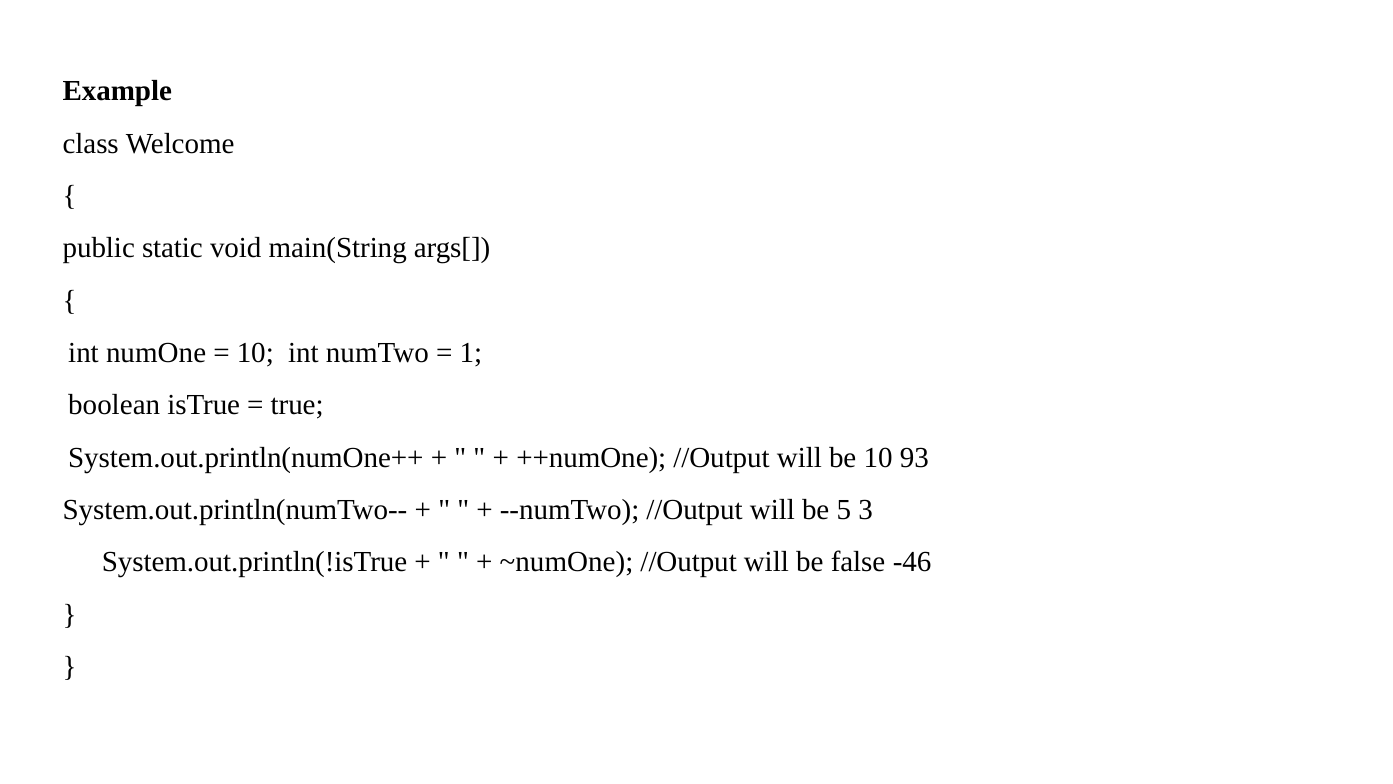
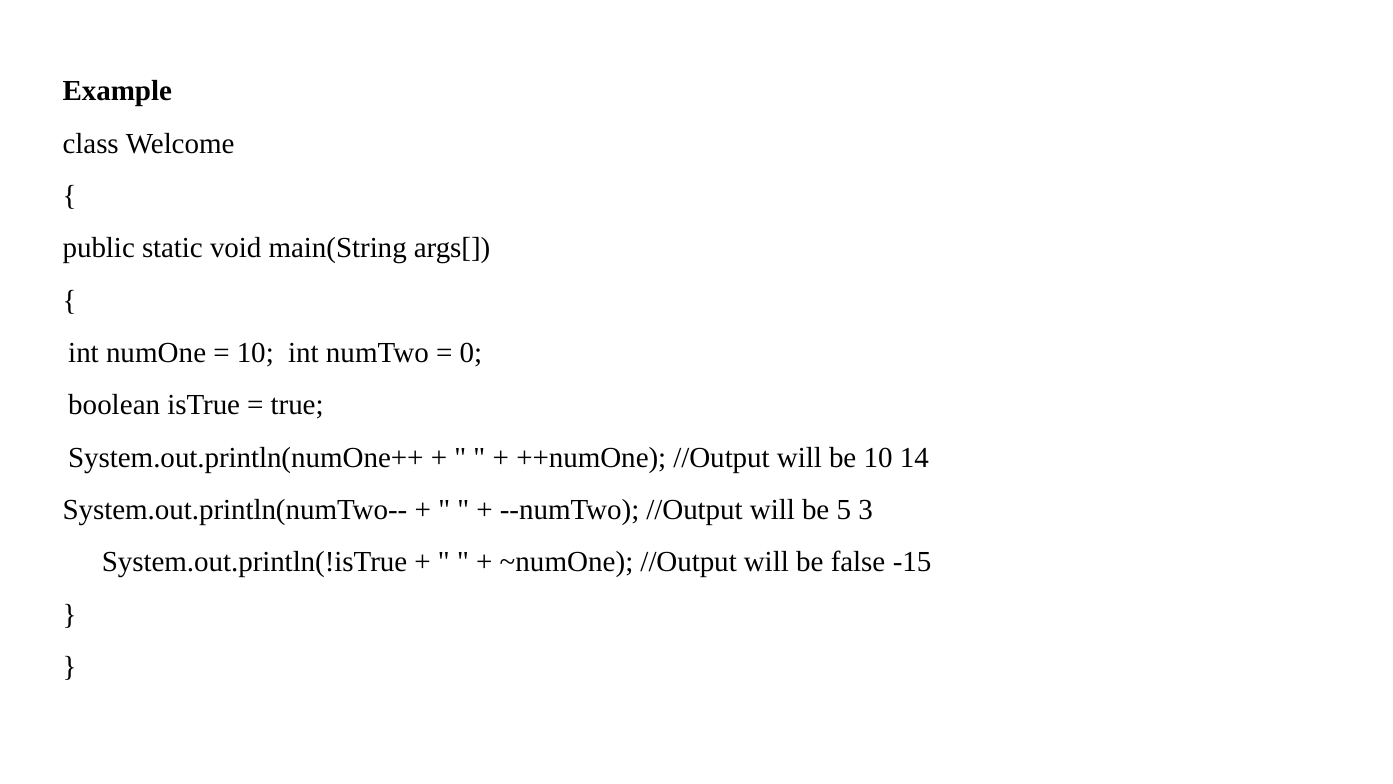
1: 1 -> 0 (471, 353)
93: 93 -> 14 (914, 457)
-46: -46 -> -15 (912, 562)
